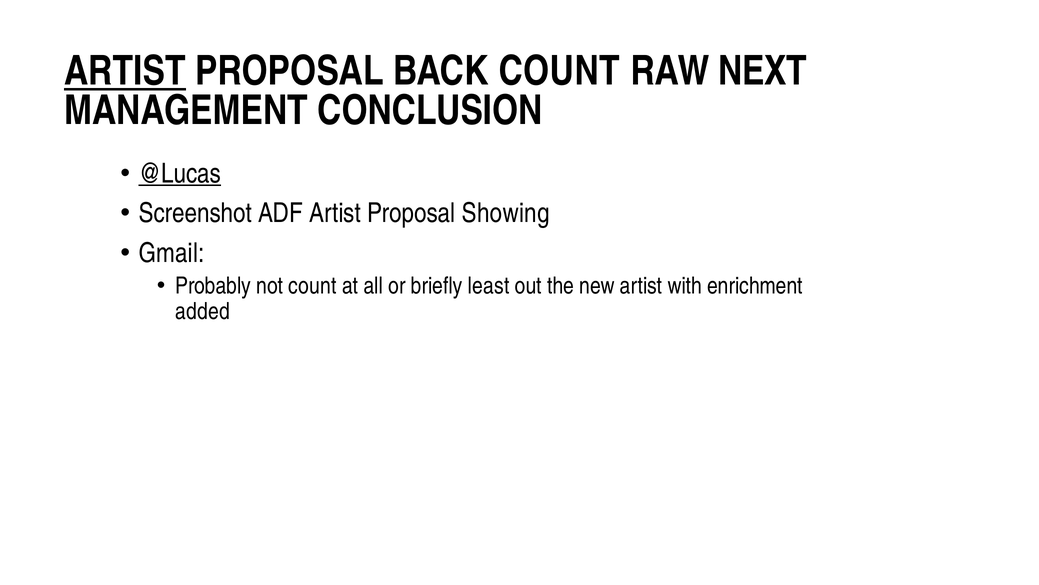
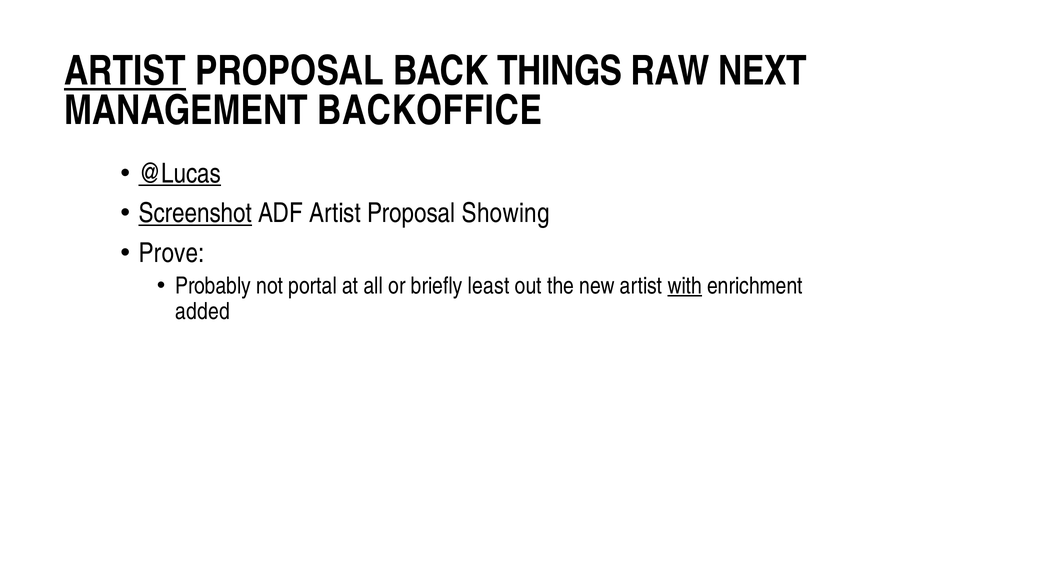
BACK COUNT: COUNT -> THINGS (560, 71)
CONCLUSION: CONCLUSION -> BACKOFFICE (430, 111)
Screenshot underline: none -> present (195, 213)
Gmail: Gmail -> Prove (172, 253)
not count: count -> portal (313, 285)
with underline: none -> present (685, 285)
